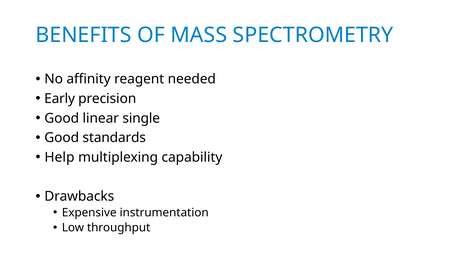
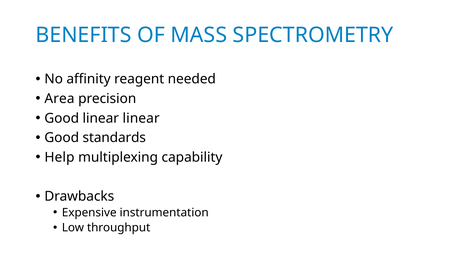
Early: Early -> Area (59, 98)
linear single: single -> linear (141, 118)
